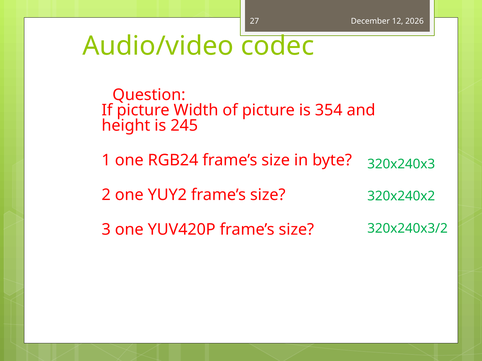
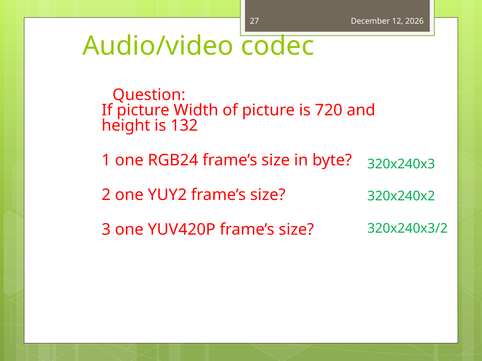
354: 354 -> 720 (329, 110)
245: 245 -> 132 (184, 126)
